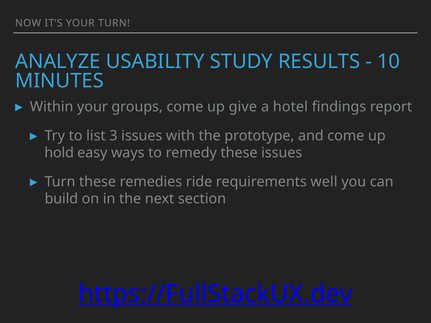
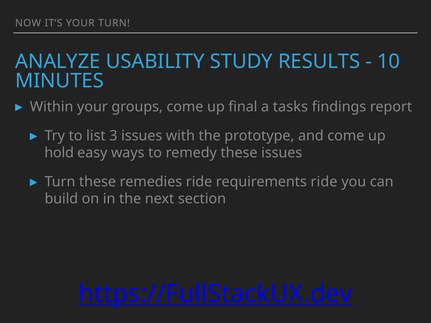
give: give -> final (243, 107)
hotel: hotel -> tasks (290, 107)
requirements well: well -> ride (324, 182)
